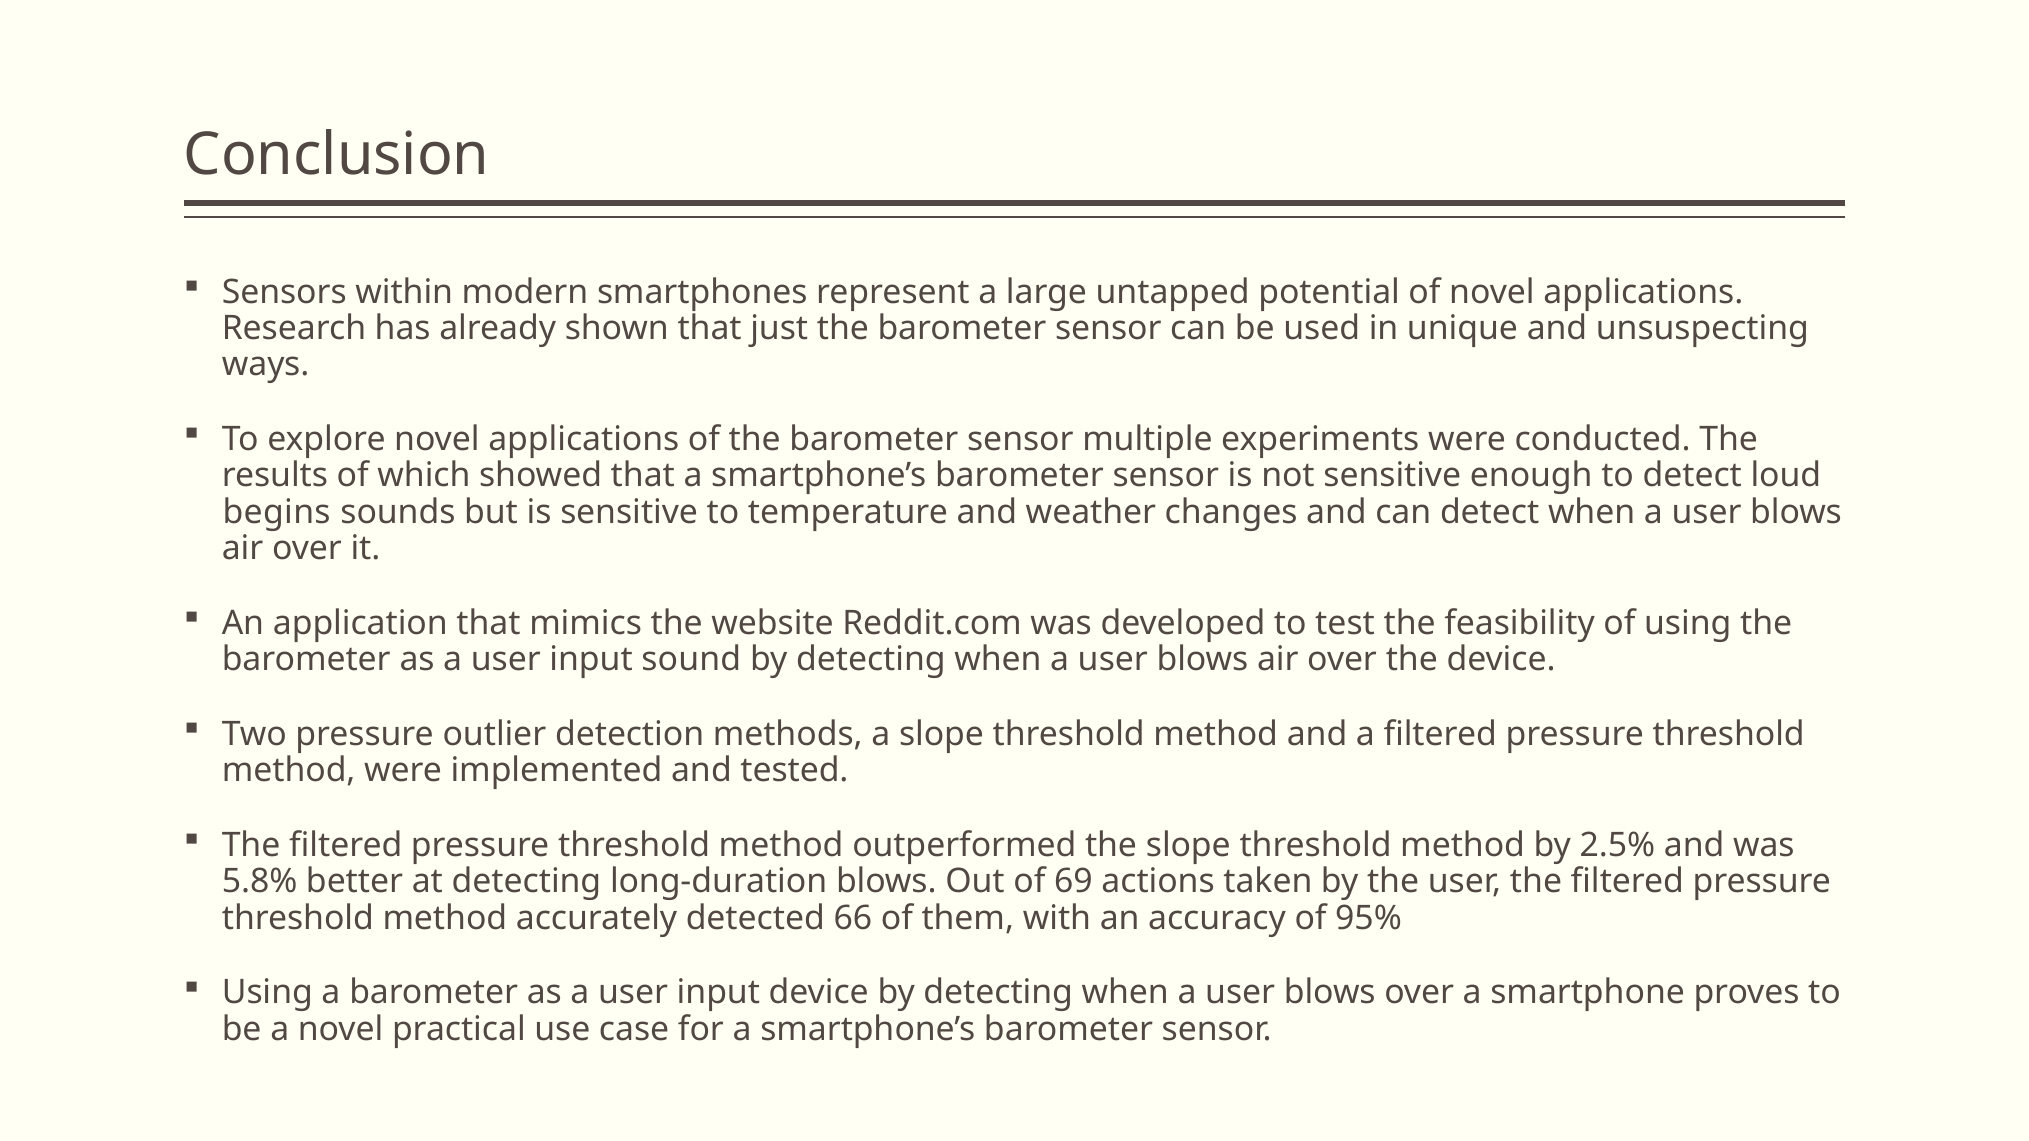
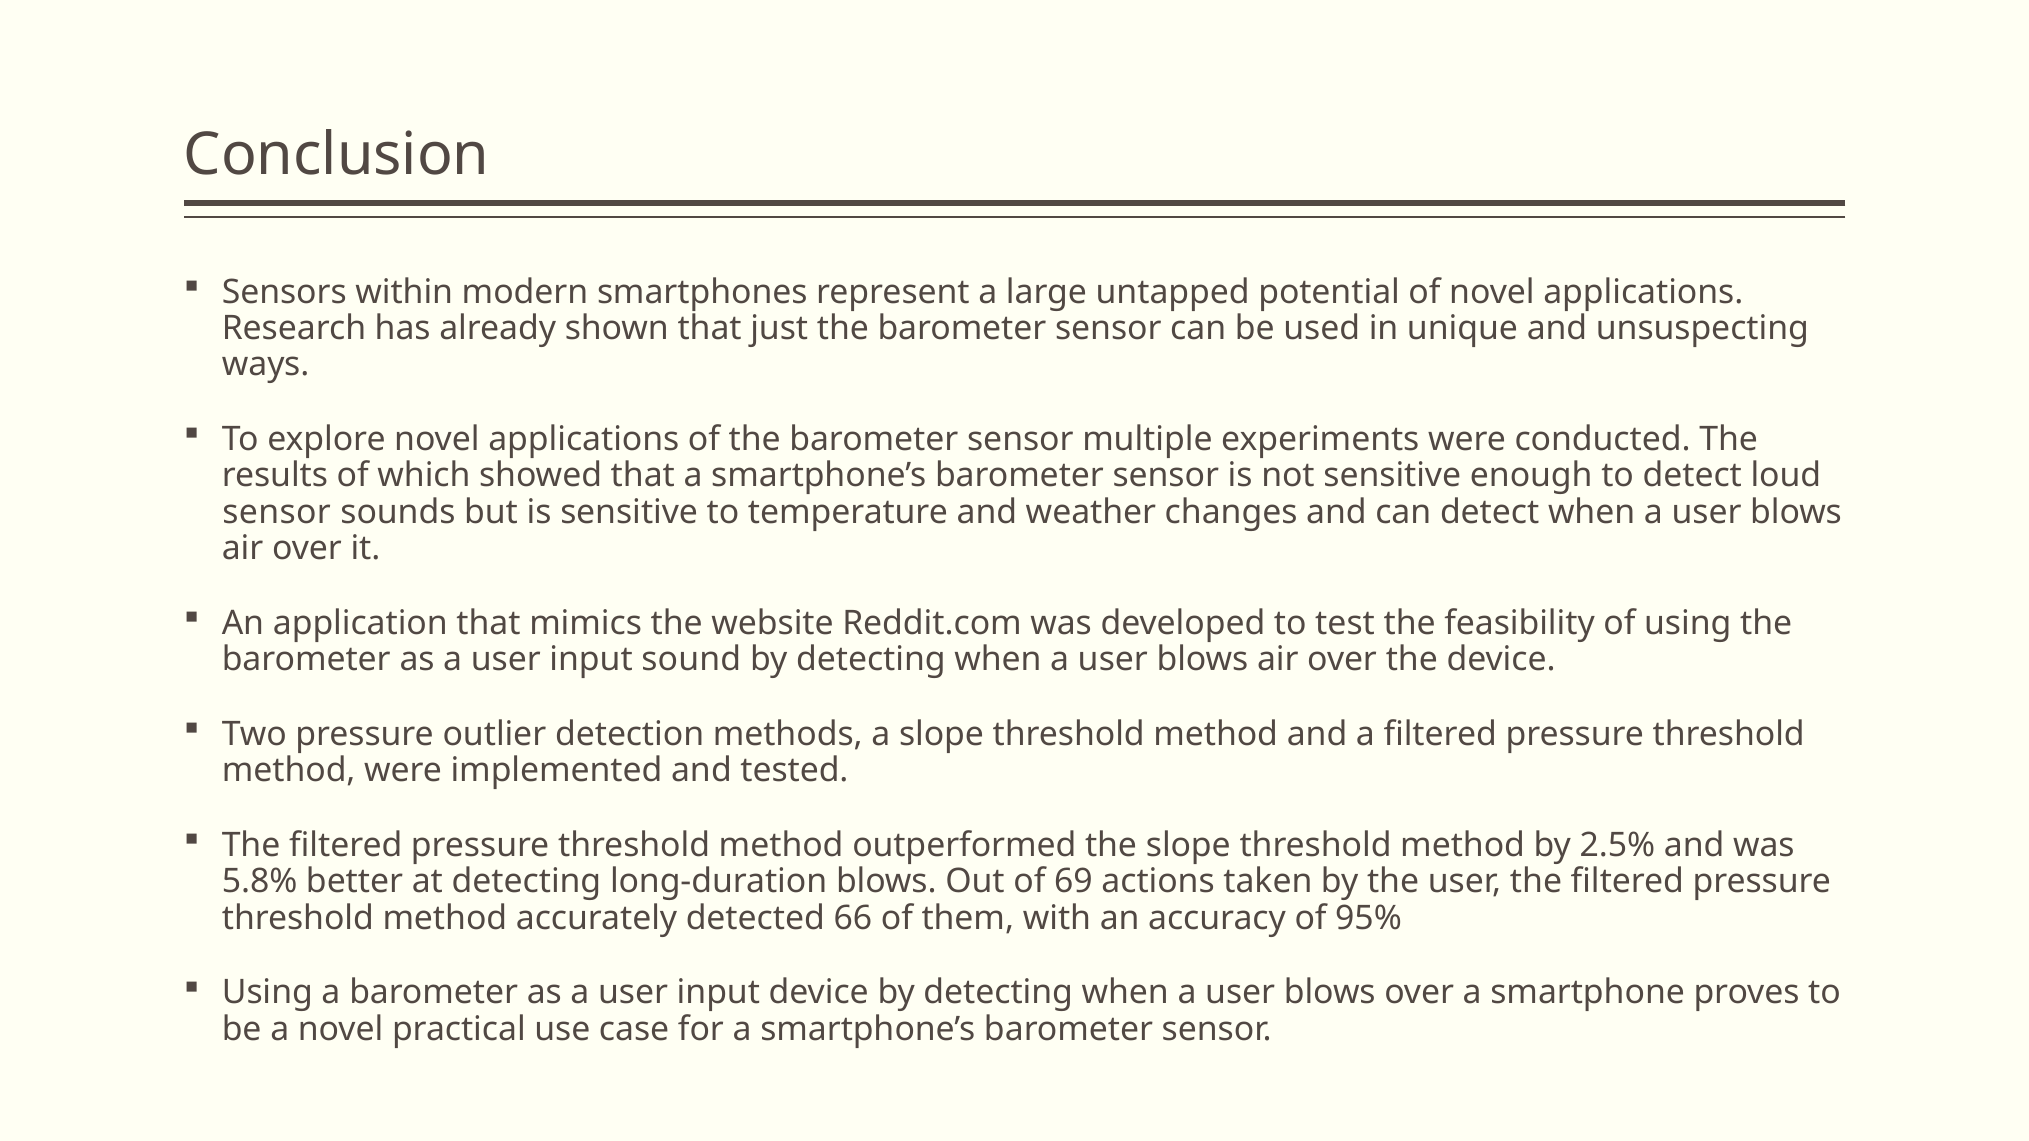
begins: begins -> sensor (277, 512)
